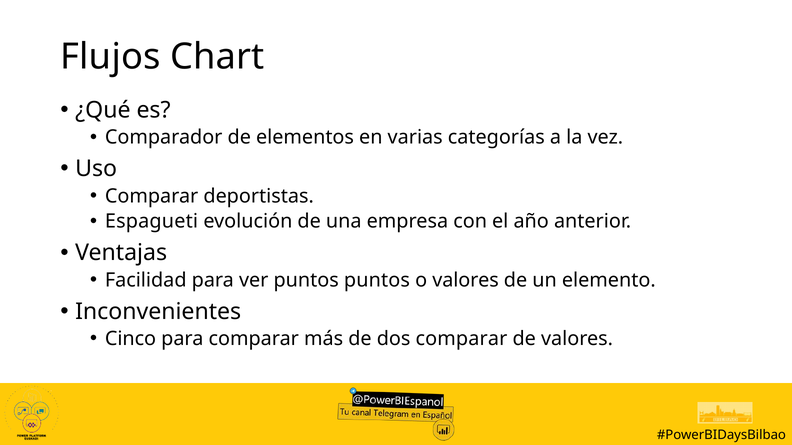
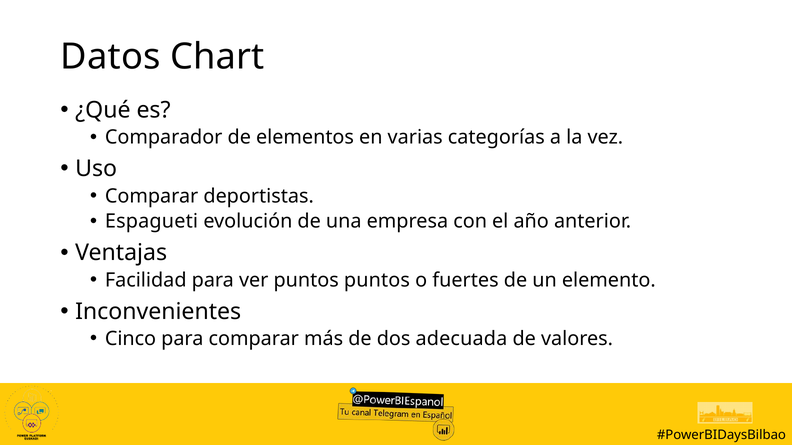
Flujos: Flujos -> Datos (111, 57)
o valores: valores -> fuertes (466, 280)
dos comparar: comparar -> adecuada (461, 339)
